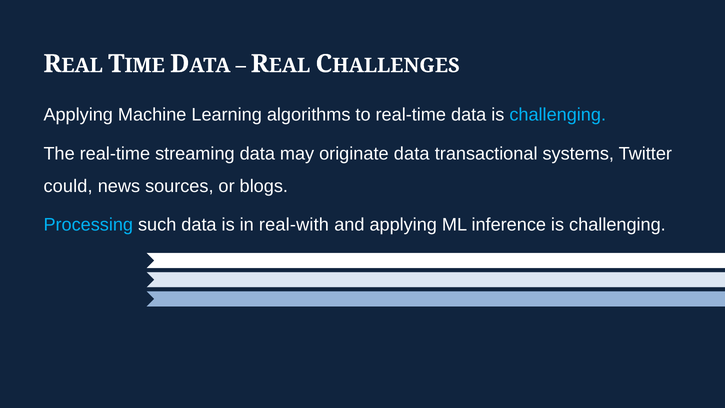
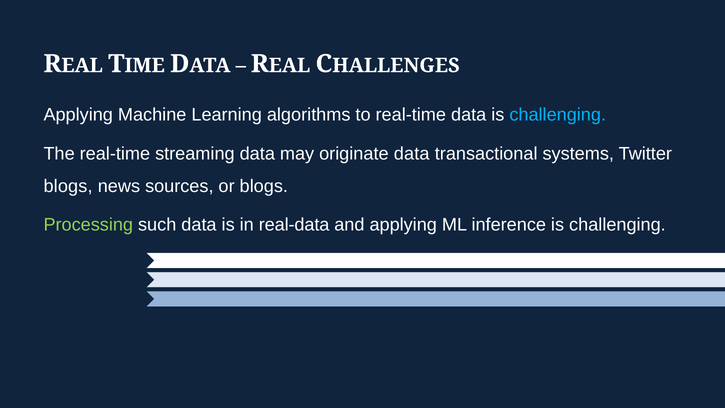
could: could -> blogs (68, 186)
Processing colour: light blue -> light green (88, 225)
real-with: real-with -> real-data (294, 225)
